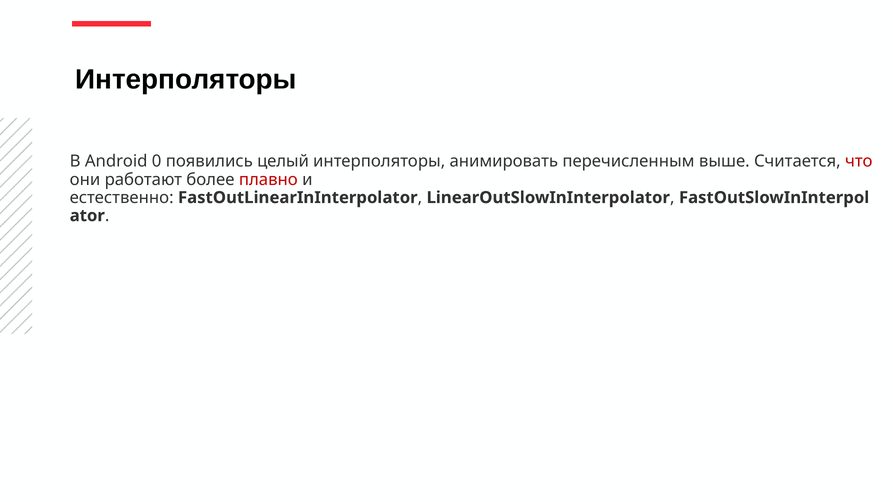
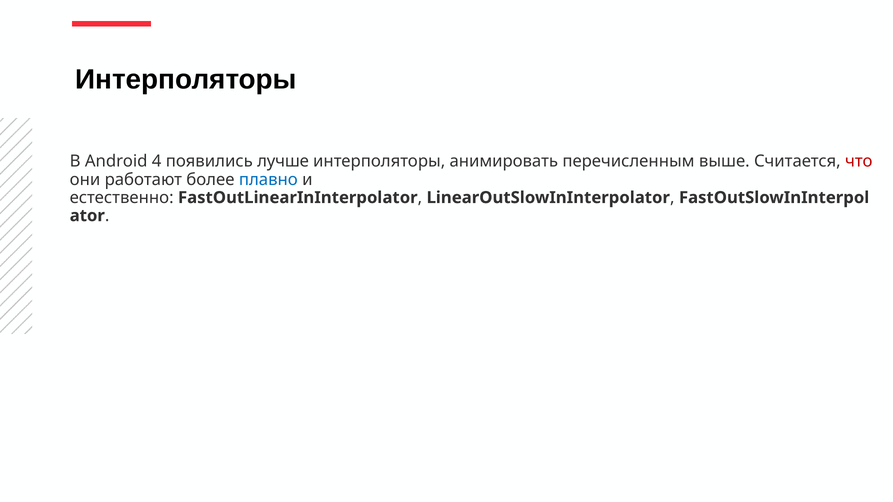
0: 0 -> 4 (157, 162)
целый: целый -> лучше (283, 162)
плавно colour: red -> blue (268, 180)
